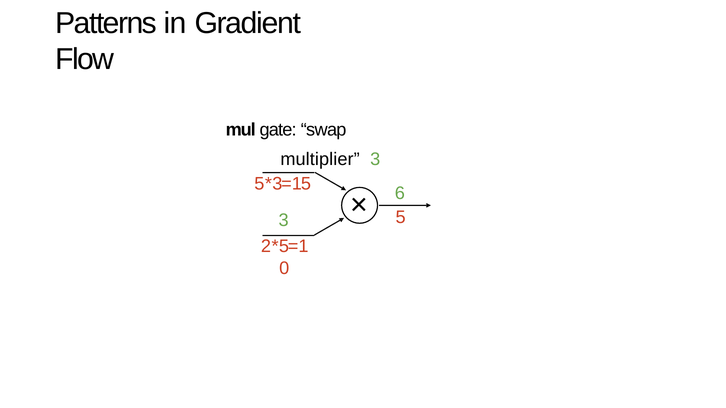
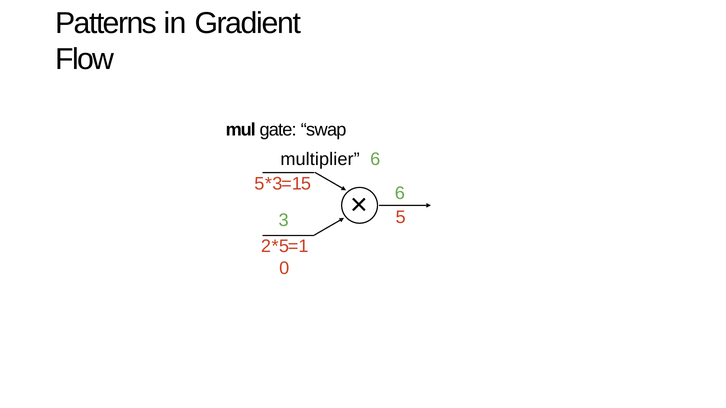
multiplier 3: 3 -> 6 (375, 160)
